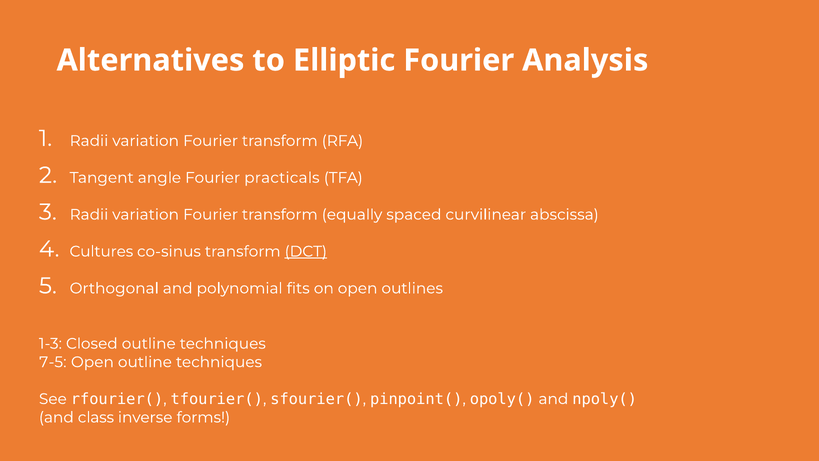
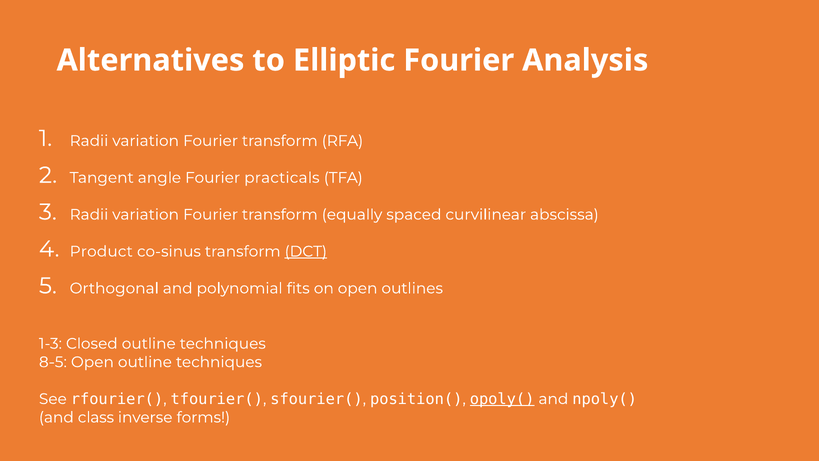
Cultures: Cultures -> Product (101, 251)
7-5: 7-5 -> 8-5 (53, 362)
pinpoint(: pinpoint( -> position( (416, 399)
opoly( underline: none -> present (502, 399)
